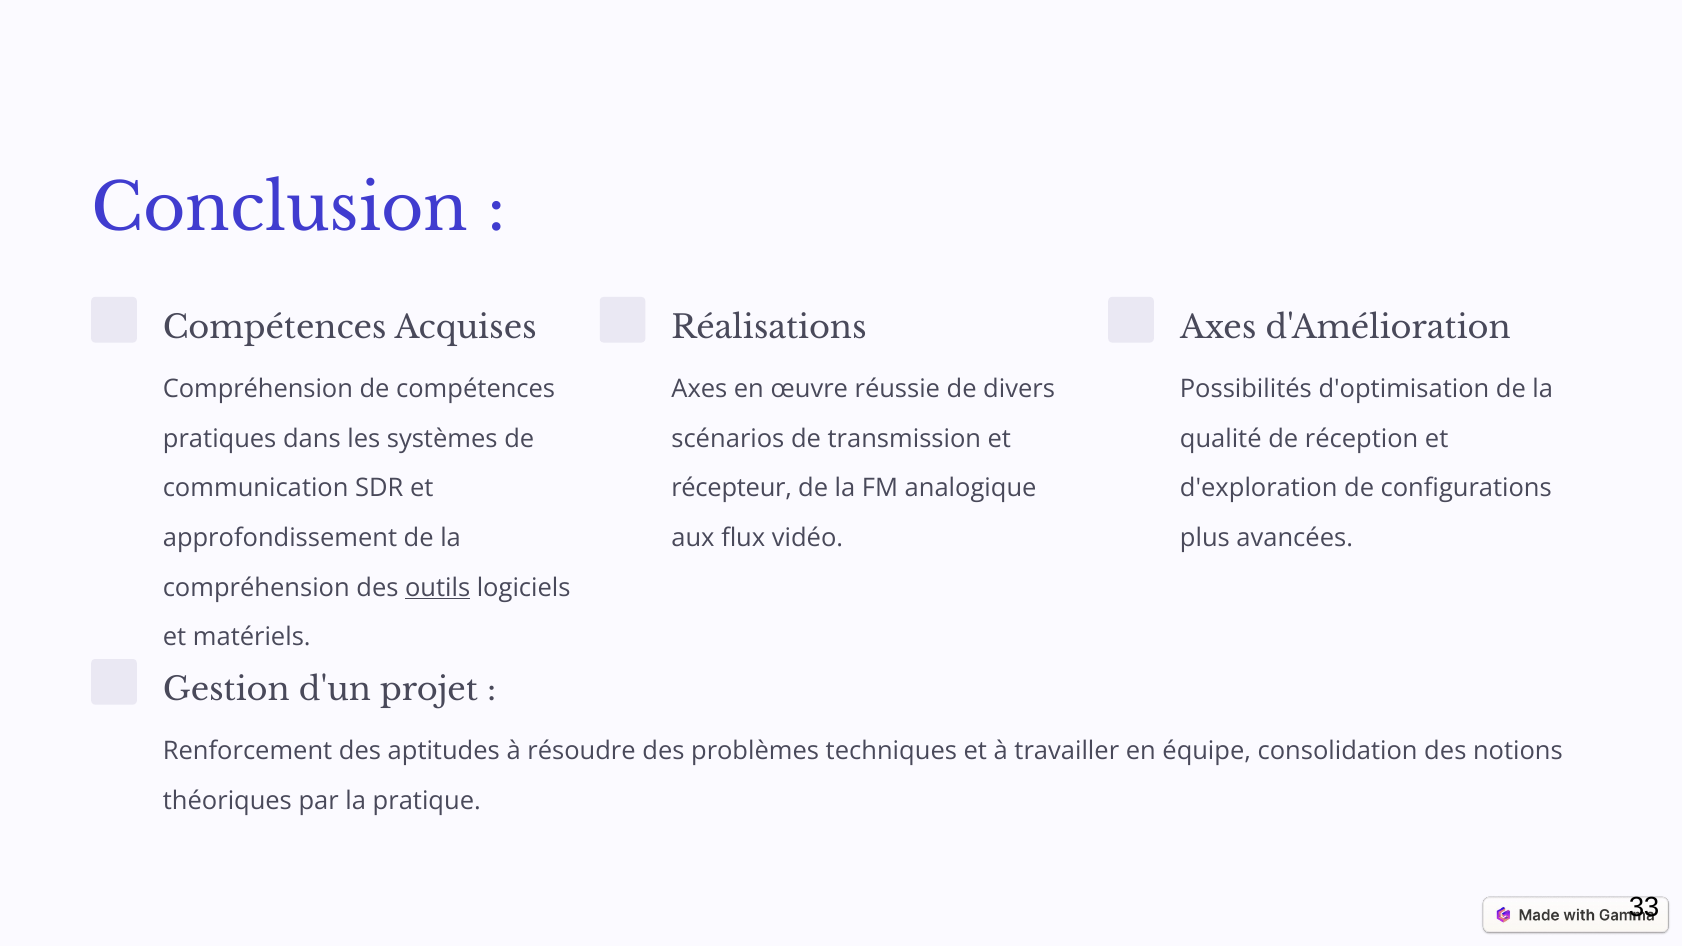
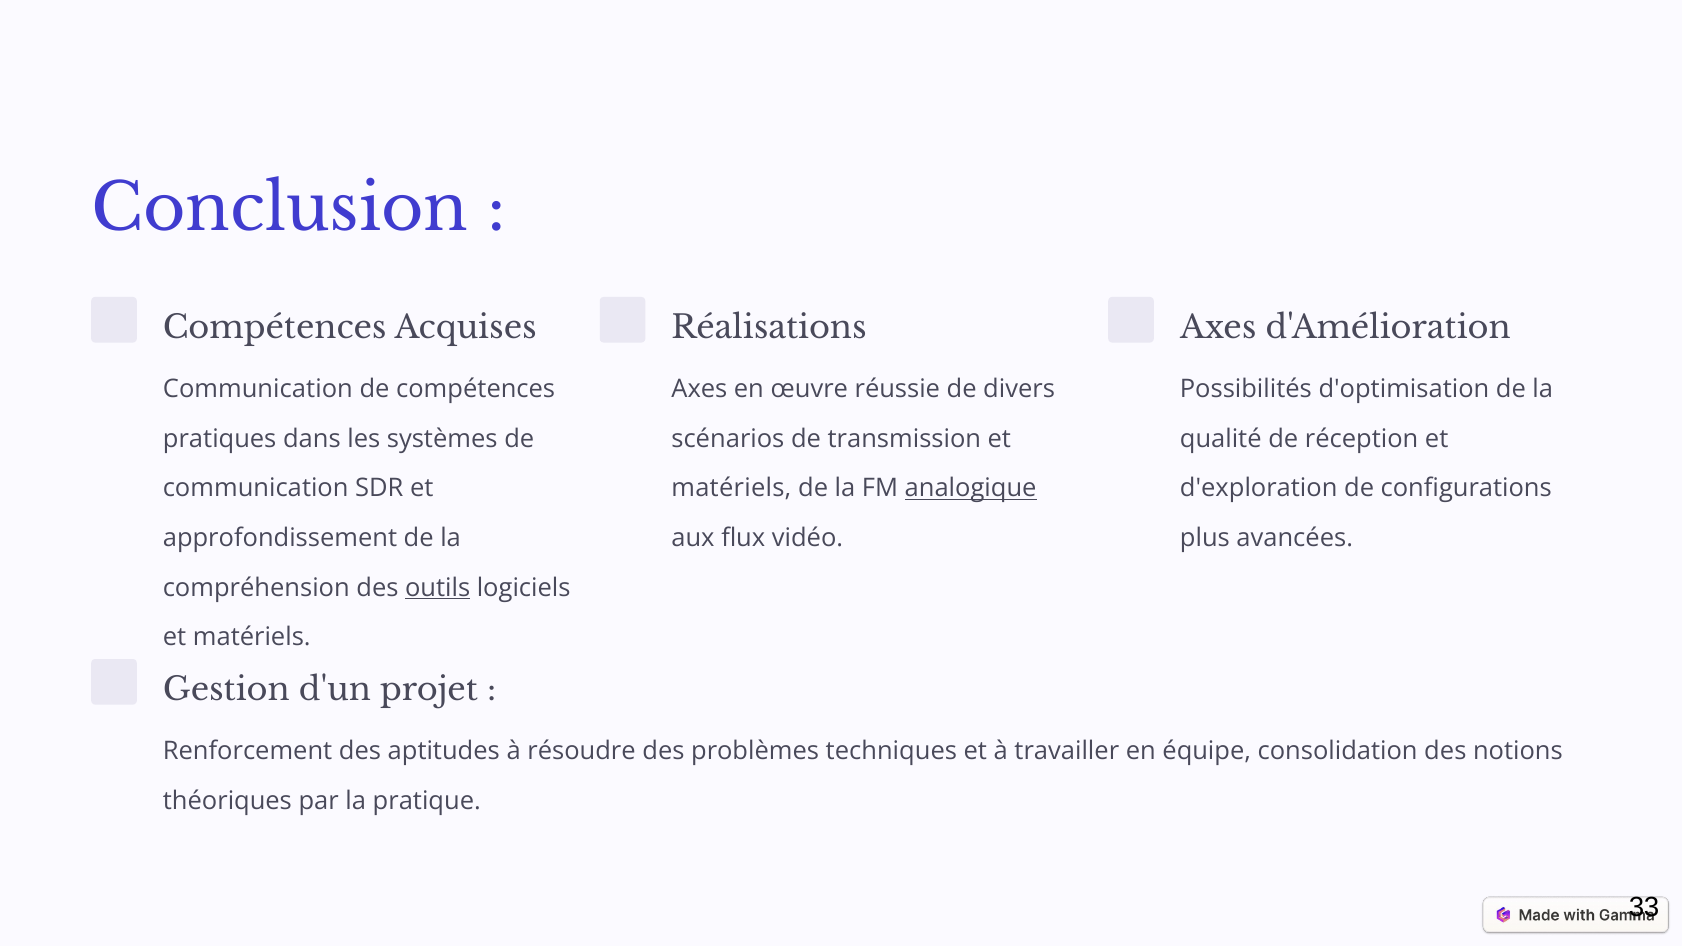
Compréhension: Compréhension -> Communication (258, 389)
récepteur: récepteur -> matériels (731, 489)
analogique underline: none -> present (971, 489)
